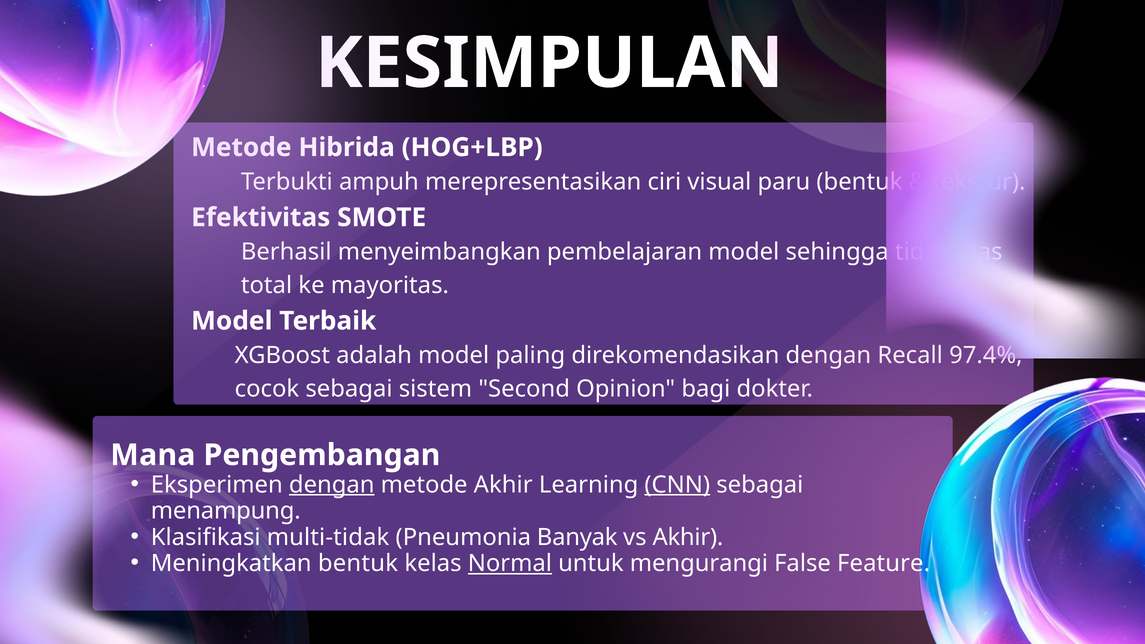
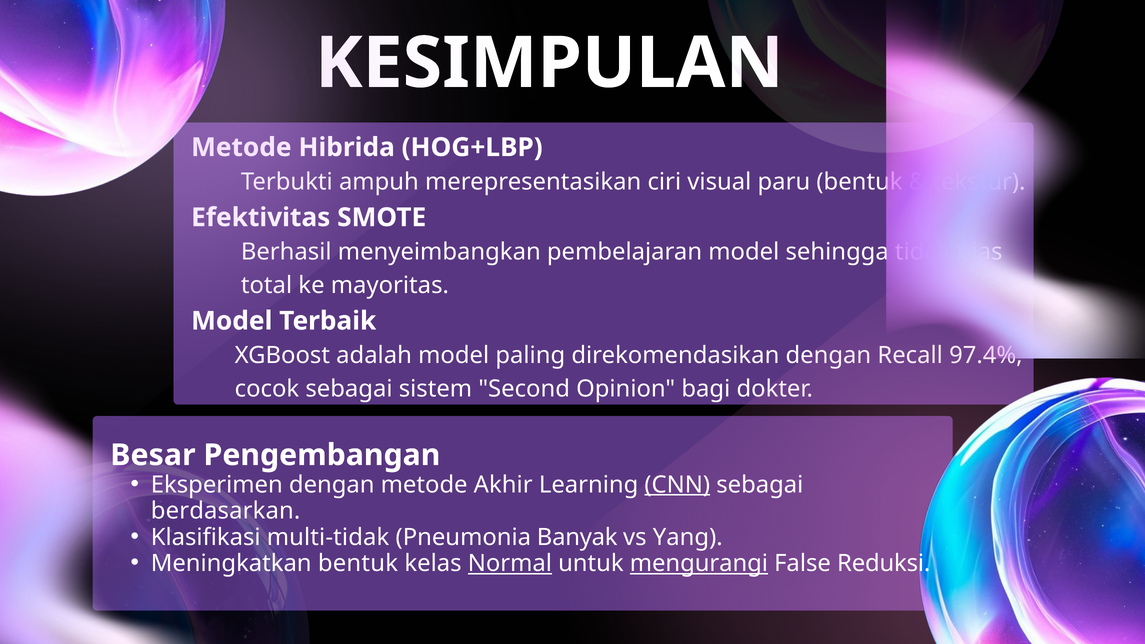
Mana: Mana -> Besar (153, 455)
dengan underline: present -> none (332, 485)
menampung: menampung -> berdasarkan (226, 511)
vs Akhir: Akhir -> Yang (688, 537)
mengurangi underline: none -> present (699, 563)
Feature: Feature -> Reduksi (884, 563)
